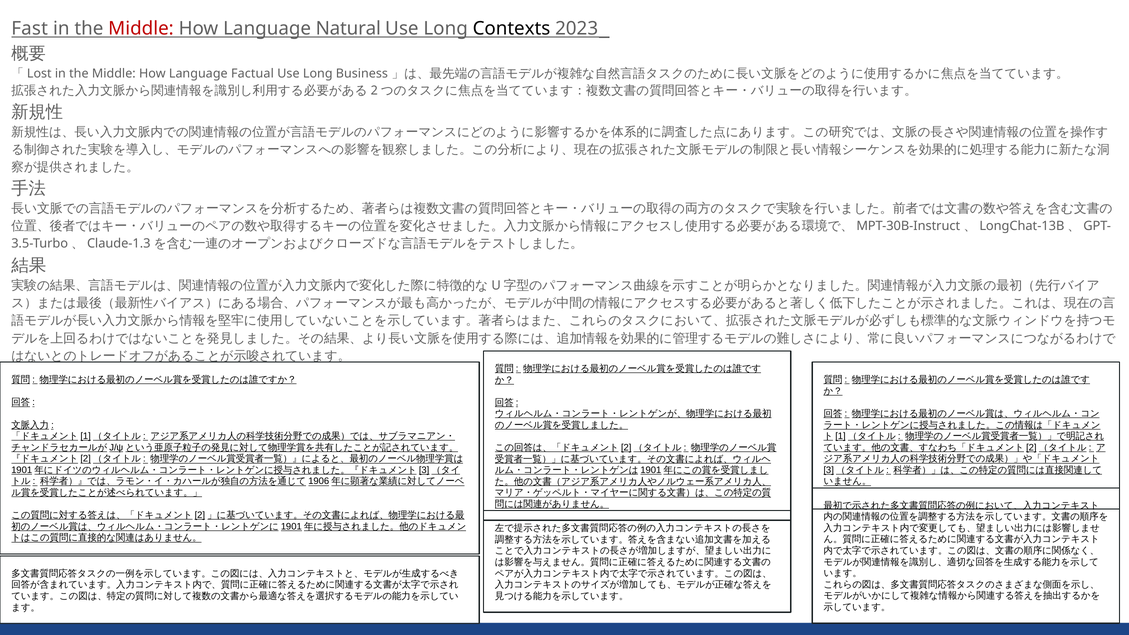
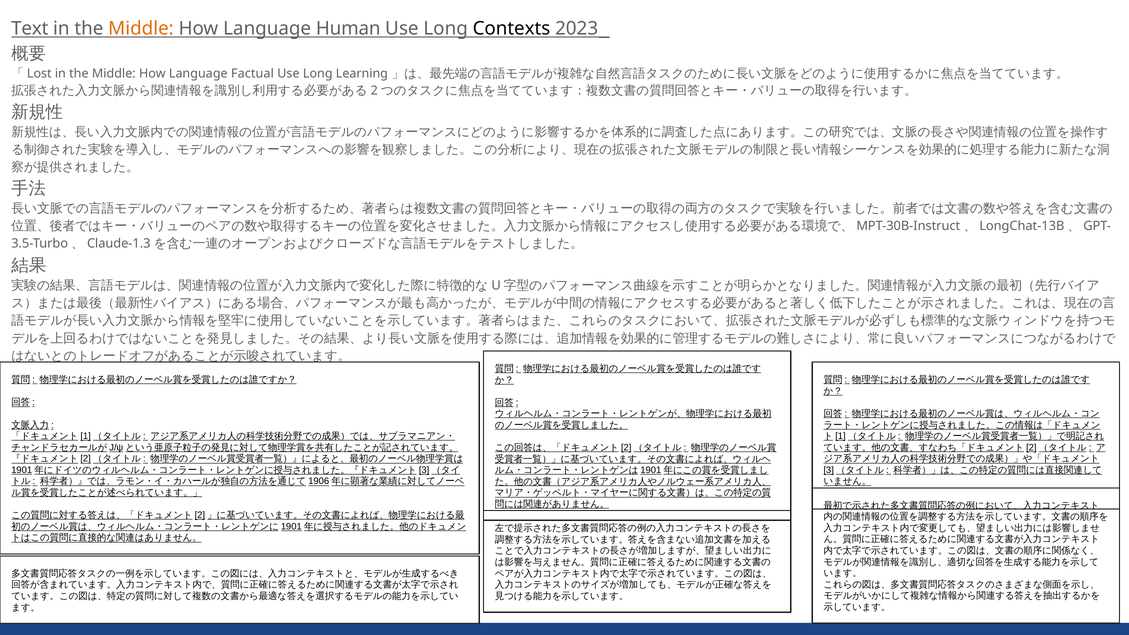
Fast: Fast -> Text (30, 29)
Middle colour: red -> orange (141, 29)
Natural: Natural -> Human (348, 29)
Business: Business -> Learning (362, 73)
